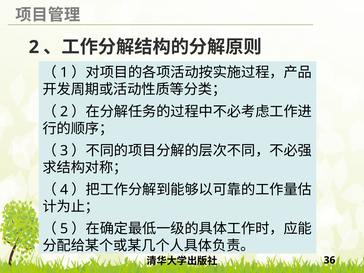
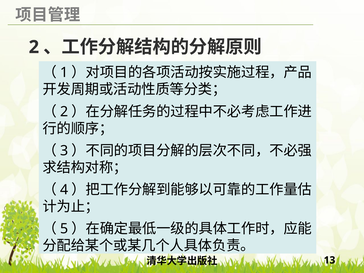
36: 36 -> 13 (330, 260)
